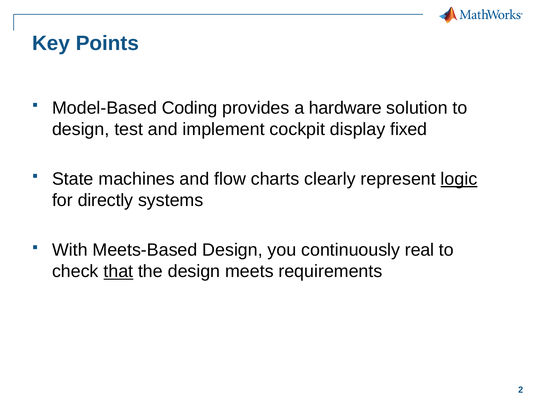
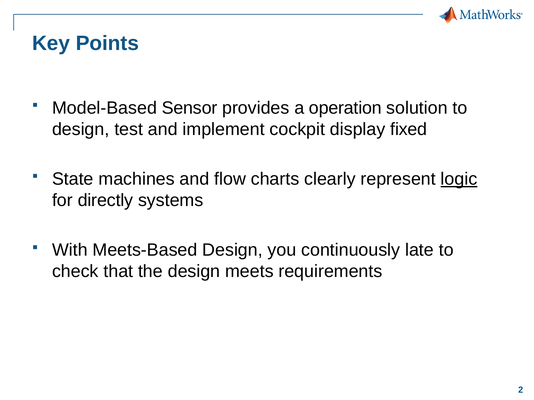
Coding: Coding -> Sensor (190, 108)
hardware: hardware -> operation (345, 108)
real: real -> late (419, 250)
that underline: present -> none (118, 272)
